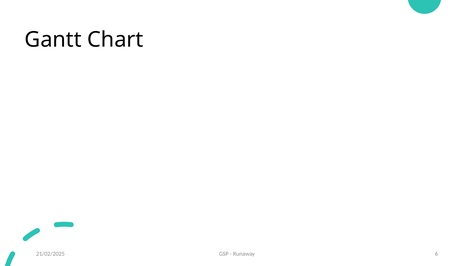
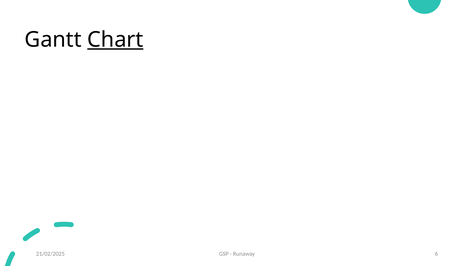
Chart underline: none -> present (115, 40)
